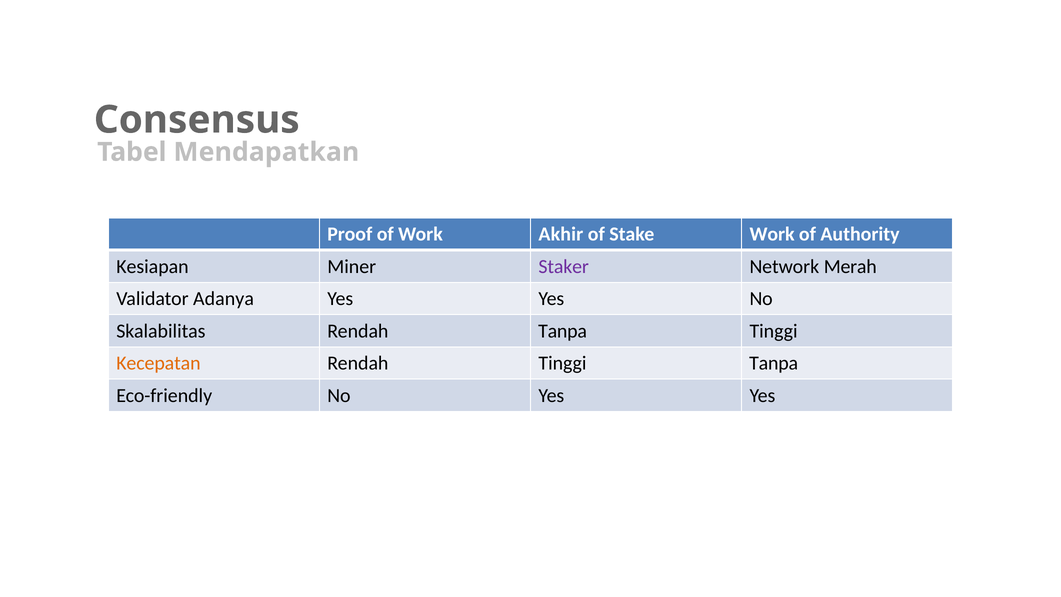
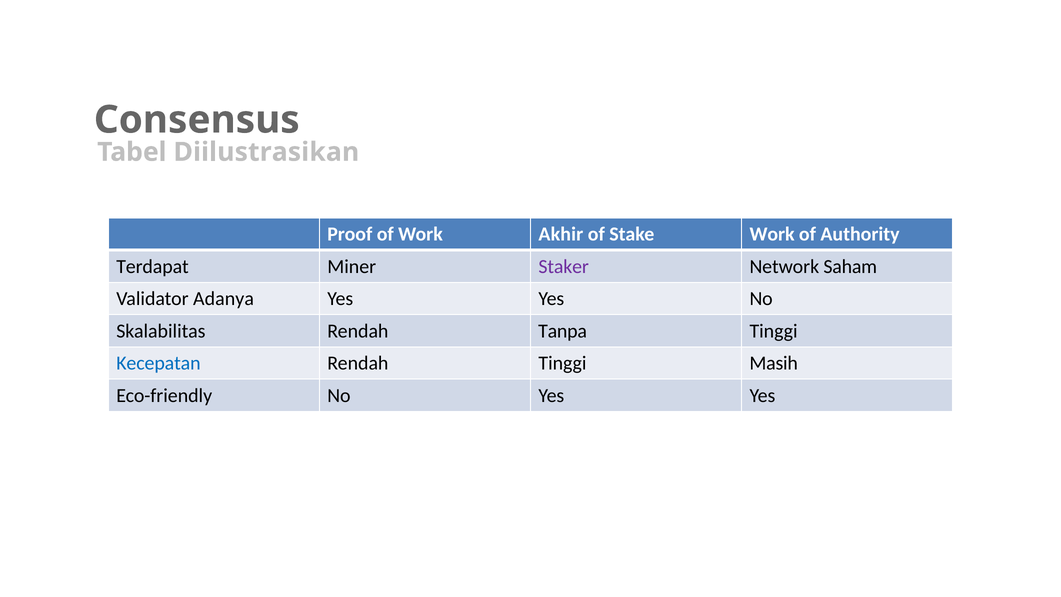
Mendapatkan: Mendapatkan -> Diilustrasikan (266, 152)
Kesiapan: Kesiapan -> Terdapat (152, 266)
Merah: Merah -> Saham (850, 266)
Kecepatan colour: orange -> blue (158, 363)
Tinggi Tanpa: Tanpa -> Masih (774, 363)
